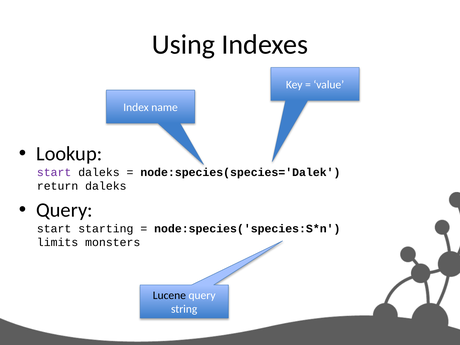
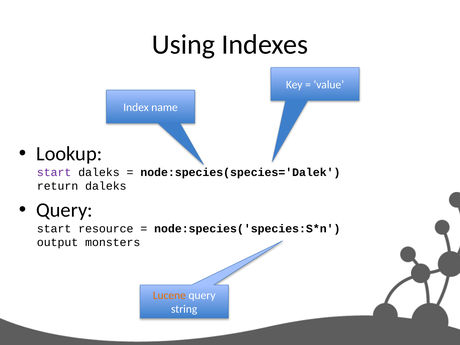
starting: starting -> resource (106, 229)
limits: limits -> output (58, 242)
Lucene colour: black -> orange (169, 295)
